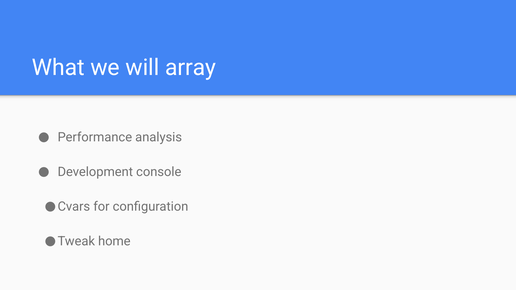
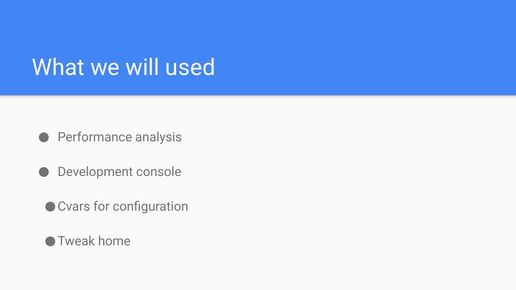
array: array -> used (190, 68)
